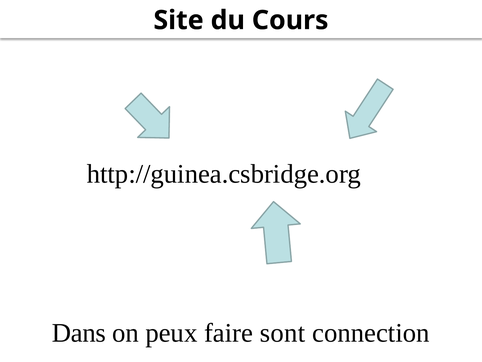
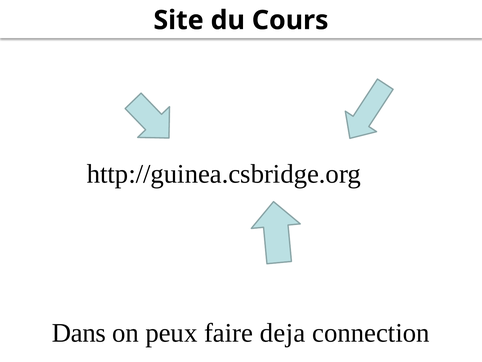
sont: sont -> deja (283, 332)
